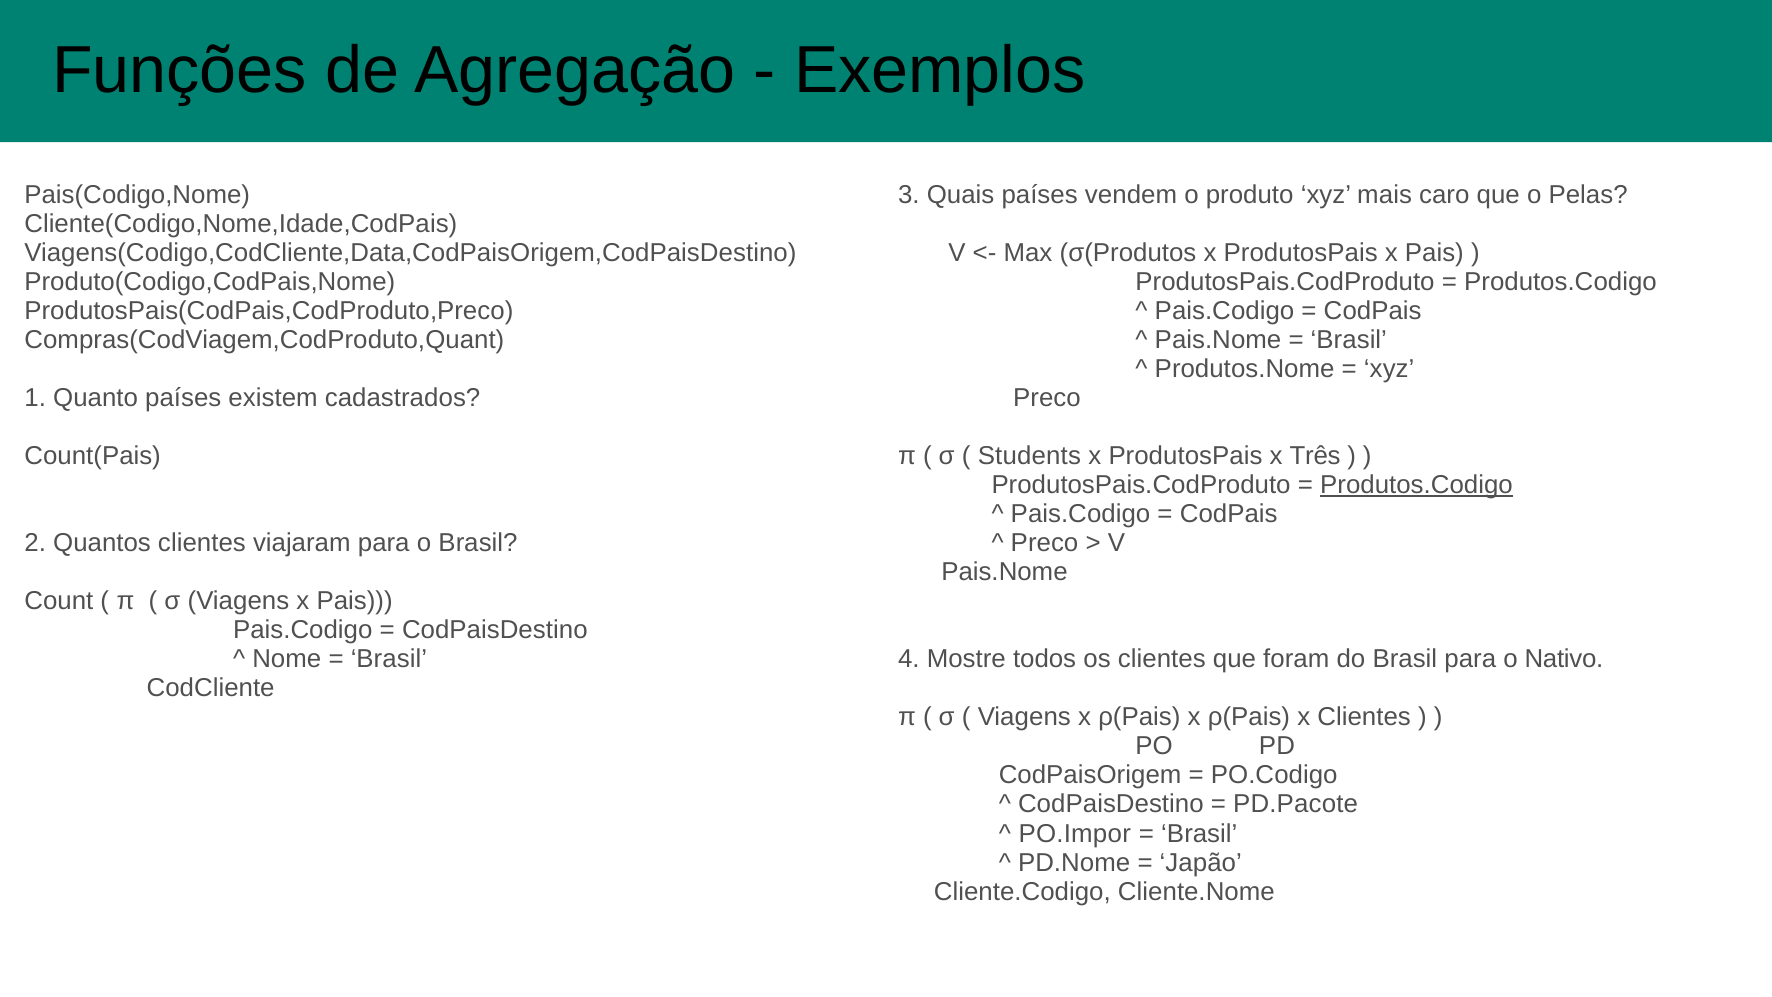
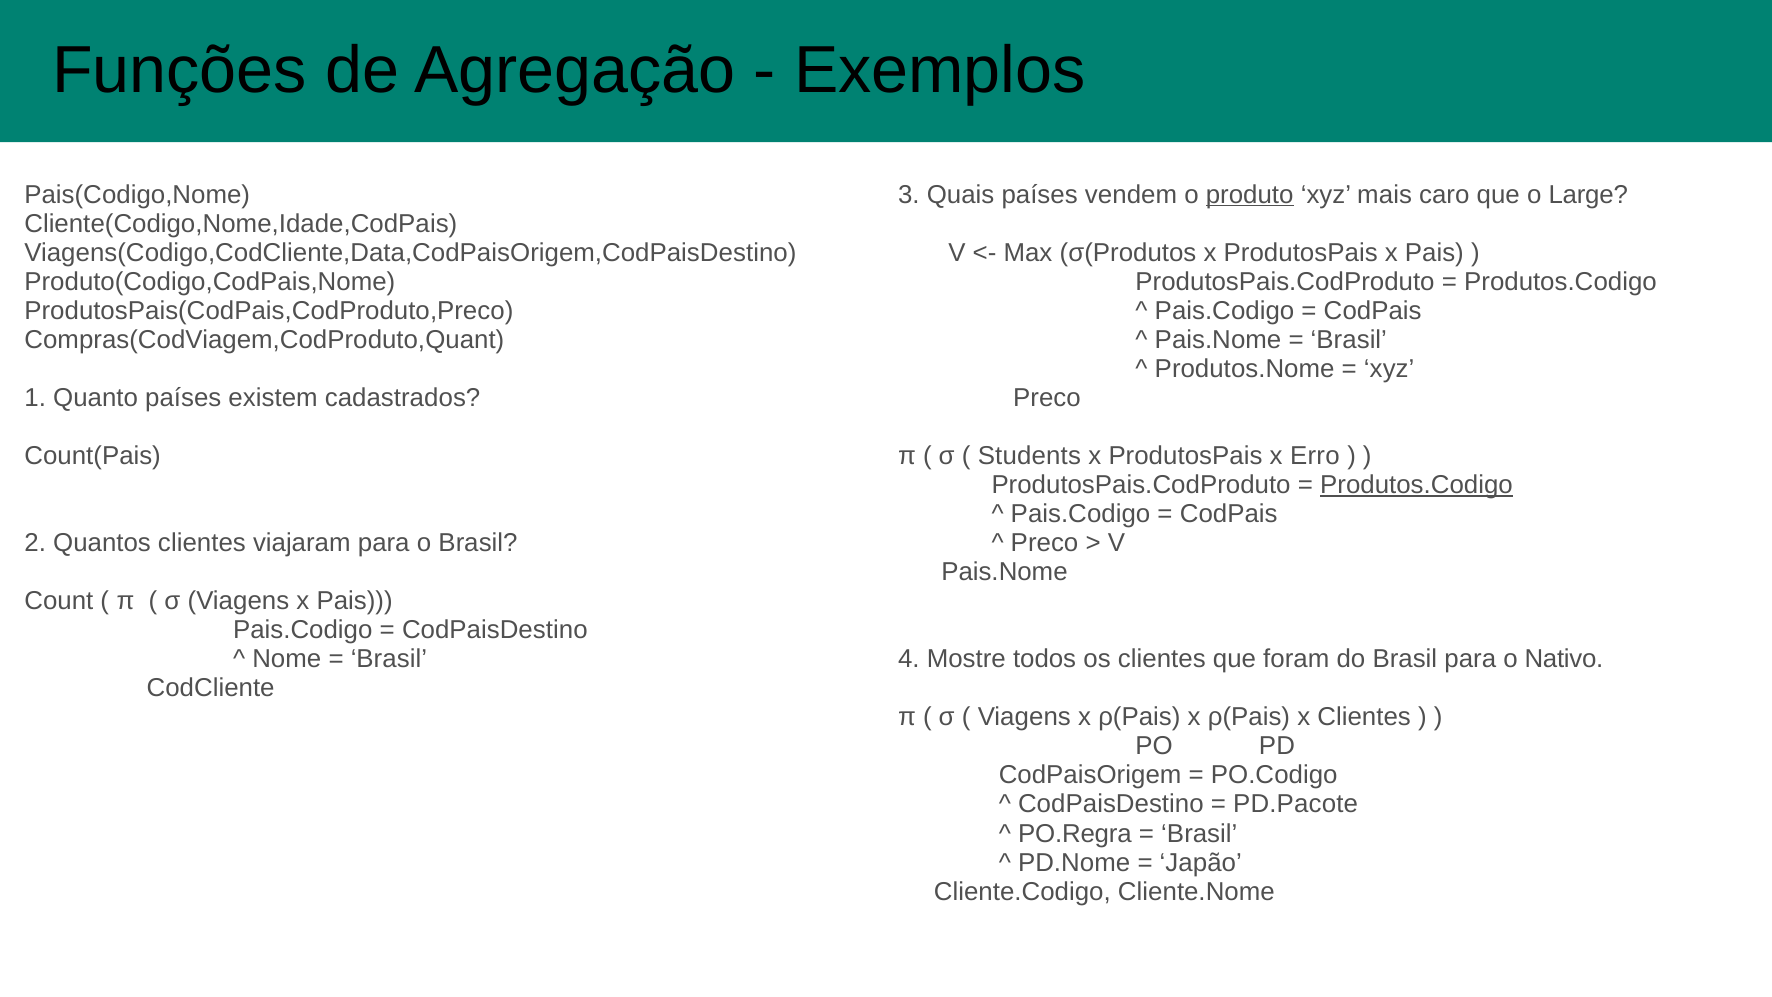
produto underline: none -> present (1250, 194)
Pelas: Pelas -> Large (1588, 194)
Três: Três -> Erro (1315, 456)
PO.Impor: PO.Impor -> PO.Regra (1075, 833)
